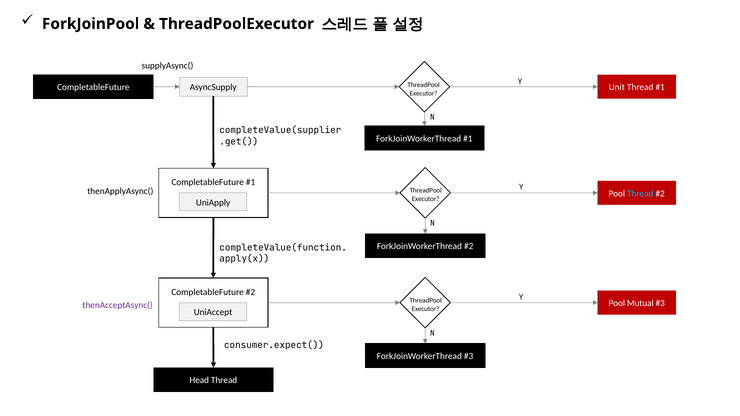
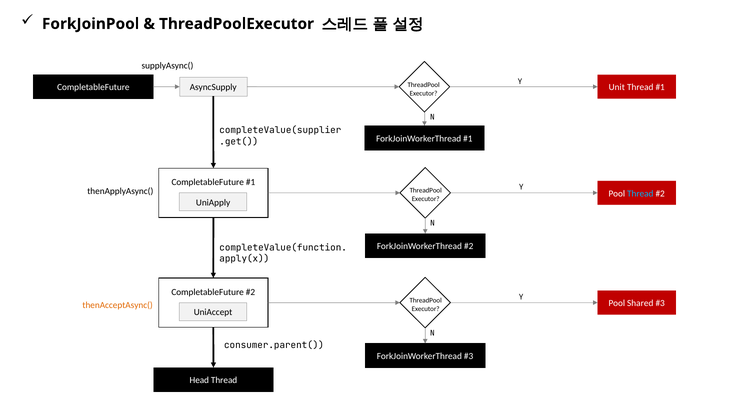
Mutual: Mutual -> Shared (640, 303)
thenAcceptAsync( colour: purple -> orange (118, 305)
consumer.expect(: consumer.expect( -> consumer.parent( (274, 346)
